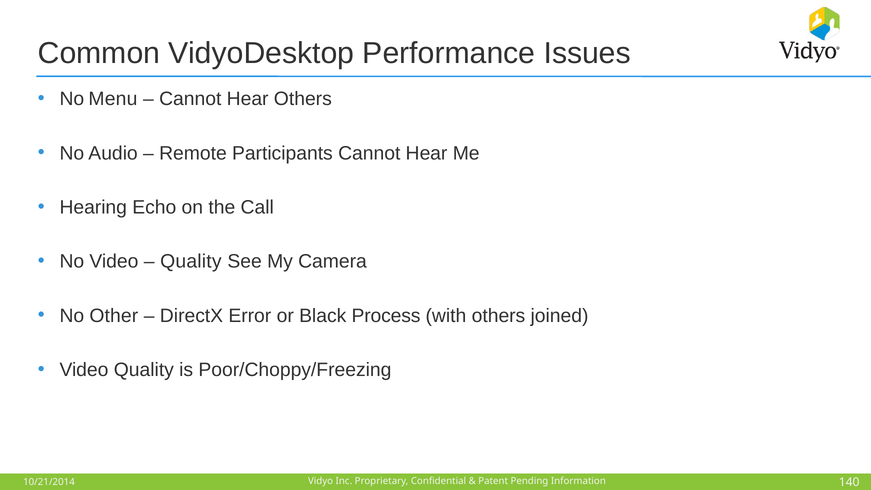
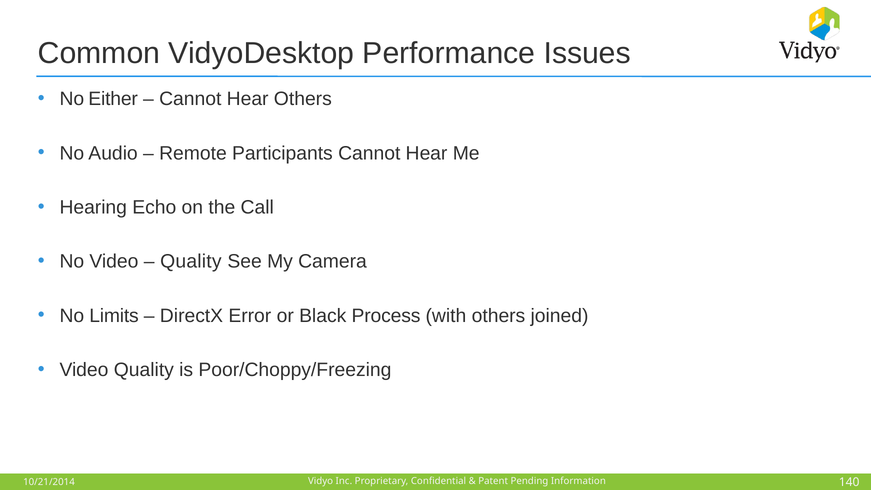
Menu: Menu -> Either (113, 99)
Other: Other -> Limits (114, 316)
